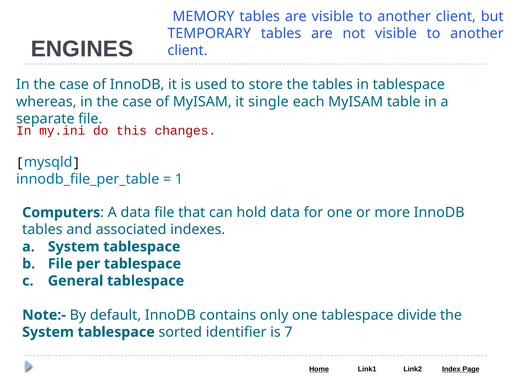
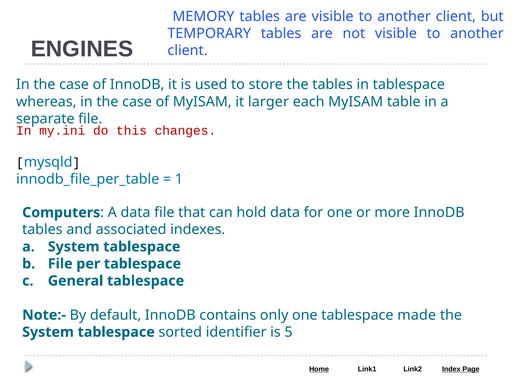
single: single -> larger (268, 102)
divide: divide -> made (417, 316)
7: 7 -> 5 (289, 333)
